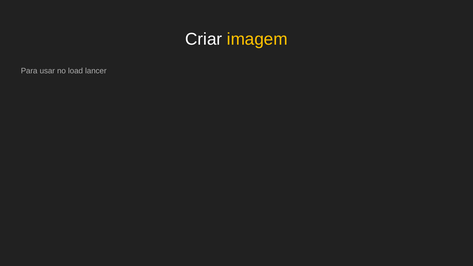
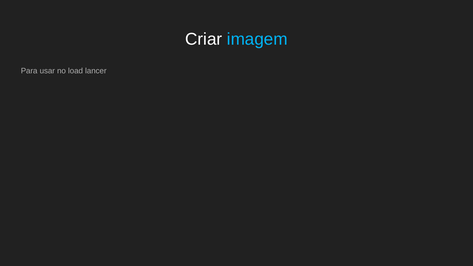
imagem colour: yellow -> light blue (257, 39)
